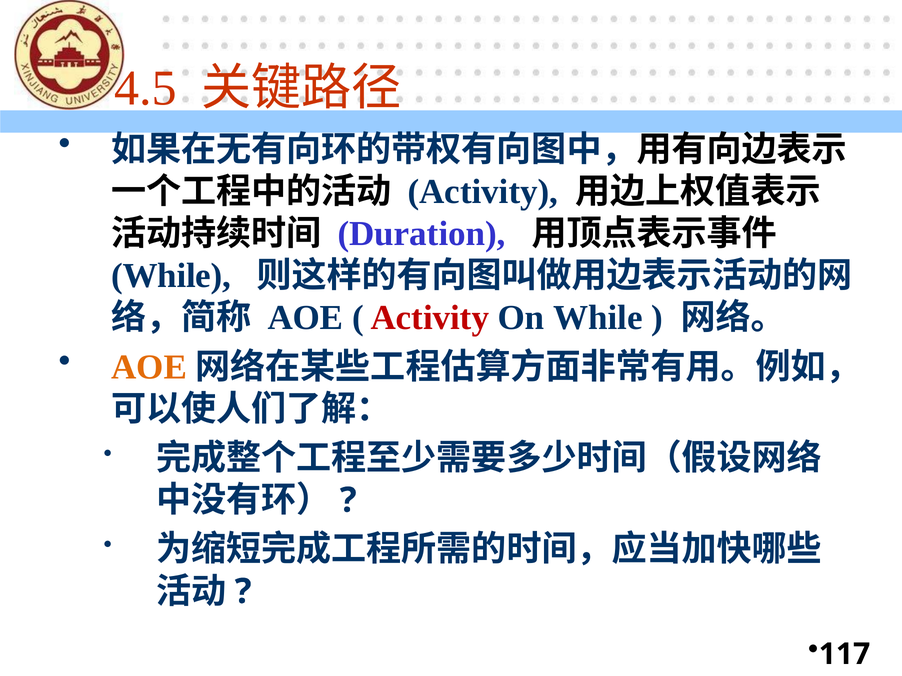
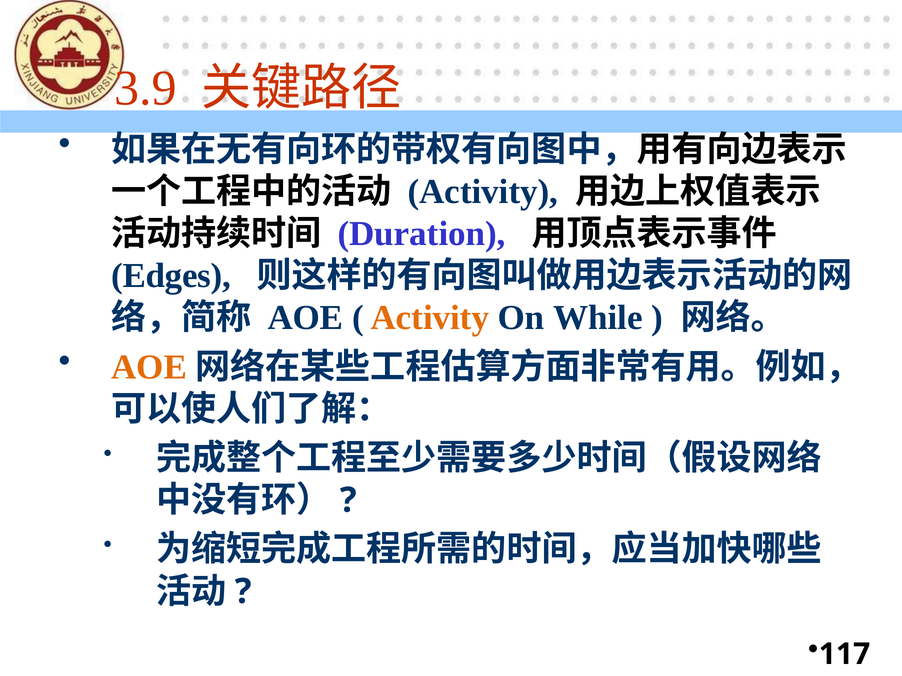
4.5: 4.5 -> 3.9 (146, 88)
While: While -> Edges (171, 276)
Activity colour: red -> orange (430, 318)
